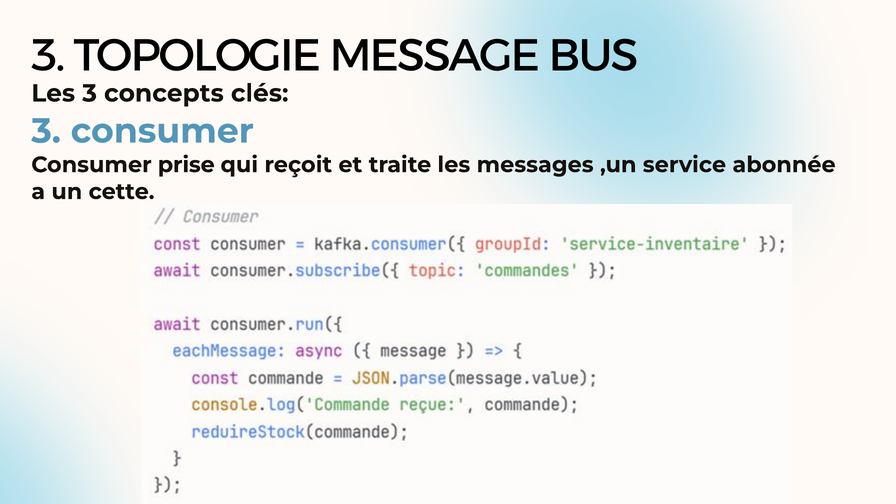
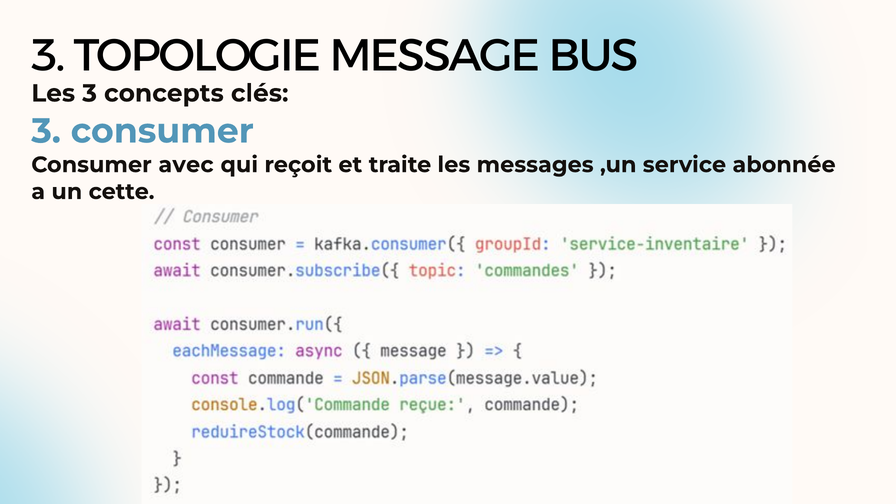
prise: prise -> avec (186, 165)
